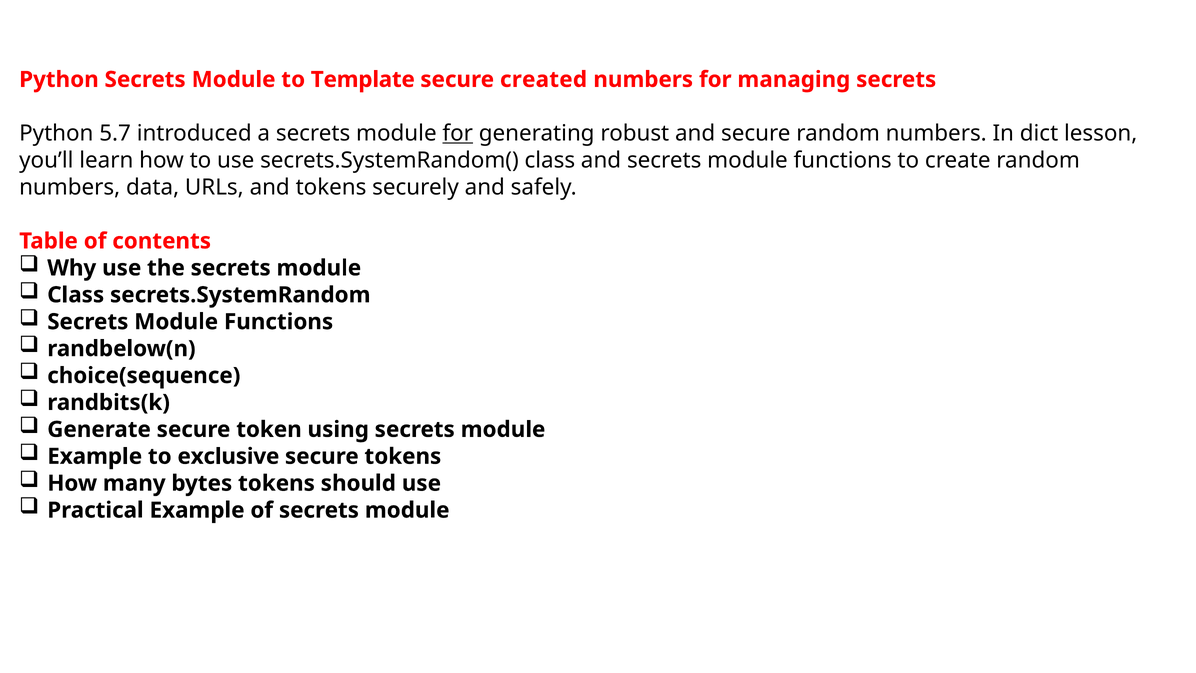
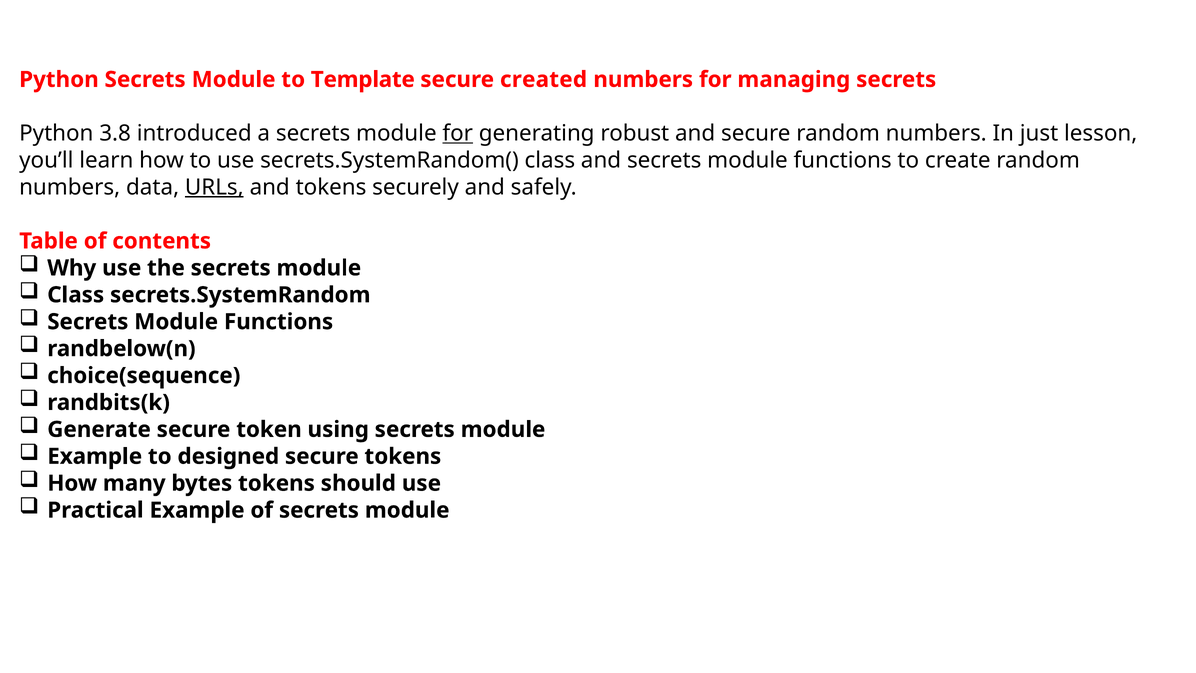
5.7: 5.7 -> 3.8 (115, 133)
dict: dict -> just (1039, 133)
URLs underline: none -> present (214, 187)
exclusive: exclusive -> designed (228, 456)
